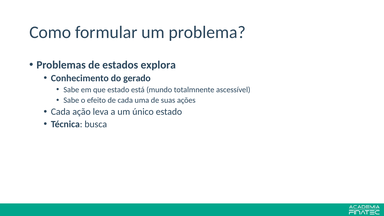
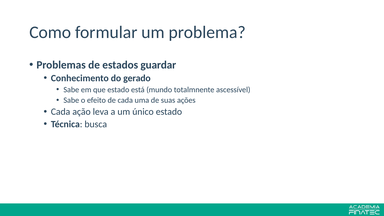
explora: explora -> guardar (158, 65)
